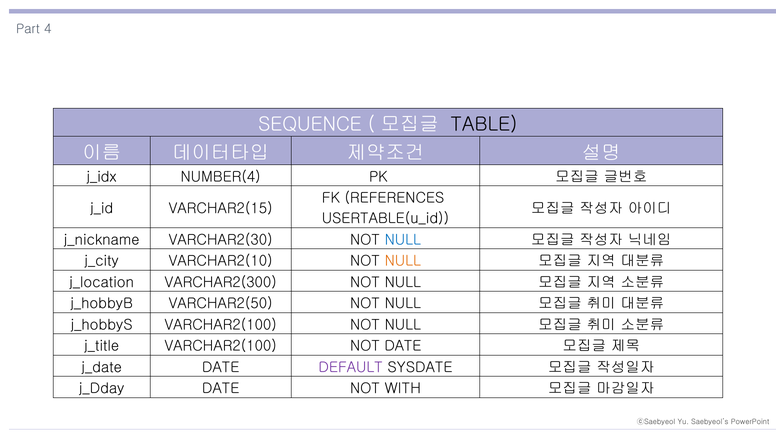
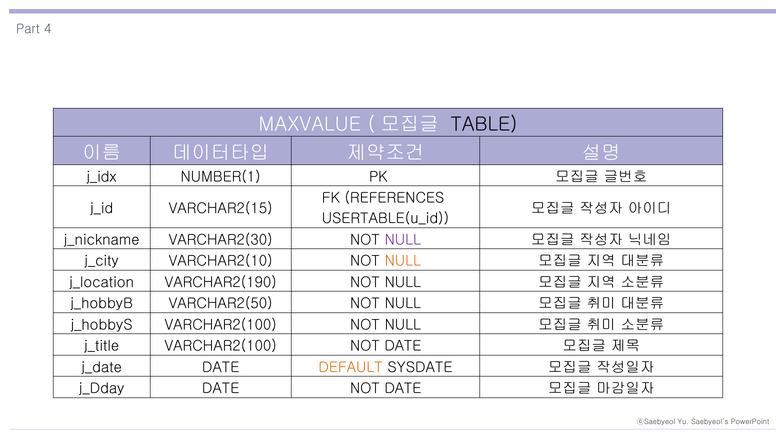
SEQUENCE: SEQUENCE -> MAXVALUE (310, 124)
NUMBER(4: NUMBER(4 -> NUMBER(1 (221, 177)
NULL colour: blue -> purple (403, 240)
VARCHAR2(300: VARCHAR2(300 -> VARCHAR2(190 (221, 282)
DEFAULT colour: purple -> orange (351, 367)
DATE NOT WITH: WITH -> DATE (403, 388)
